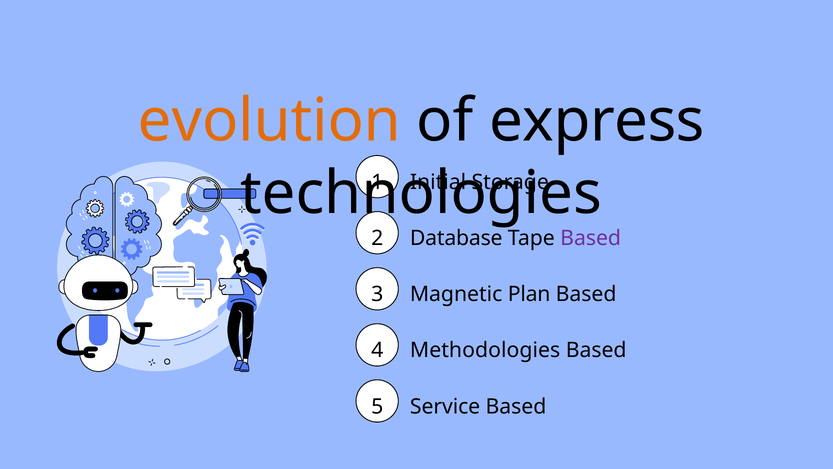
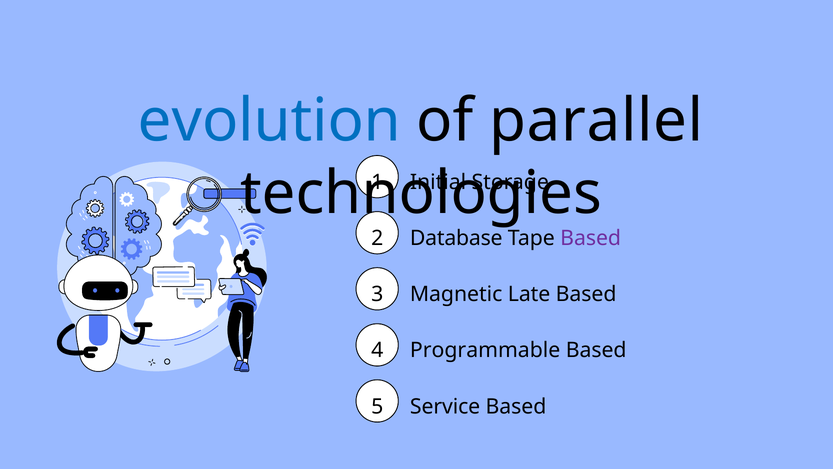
evolution colour: orange -> blue (269, 121)
express: express -> parallel (596, 121)
Plan: Plan -> Late (529, 294)
Methodologies: Methodologies -> Programmable (485, 350)
